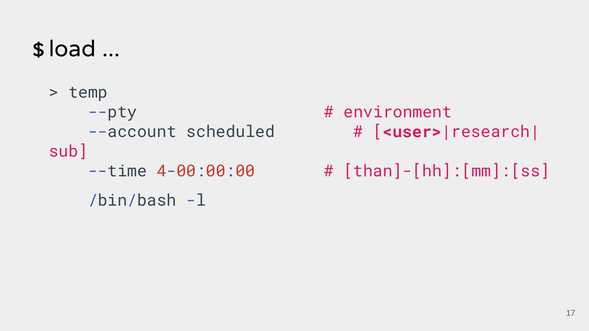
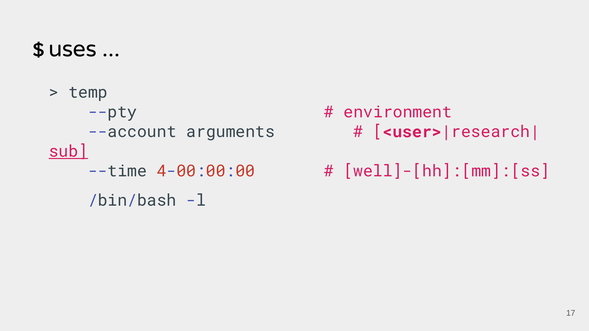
load: load -> uses (73, 49)
scheduled: scheduled -> arguments (231, 132)
sub underline: none -> present (68, 152)
than]-[hh]:[mm]:[ss: than]-[hh]:[mm]:[ss -> well]-[hh]:[mm]:[ss (447, 171)
